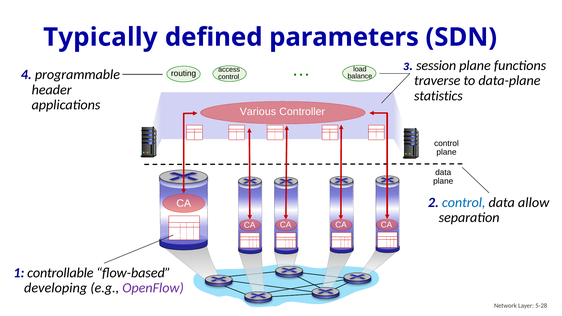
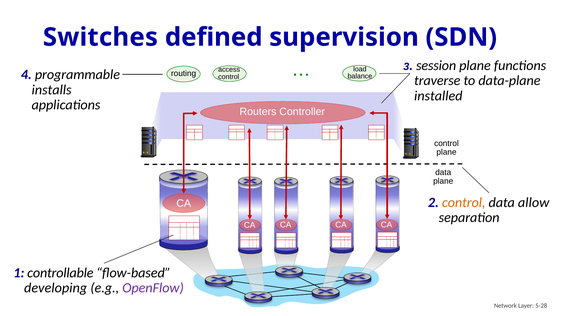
Typically: Typically -> Switches (100, 37)
parameters: parameters -> supervision (344, 37)
header: header -> installs (52, 90)
statistics: statistics -> installed (438, 96)
Various: Various -> Routers (258, 112)
control colour: blue -> orange (464, 203)
